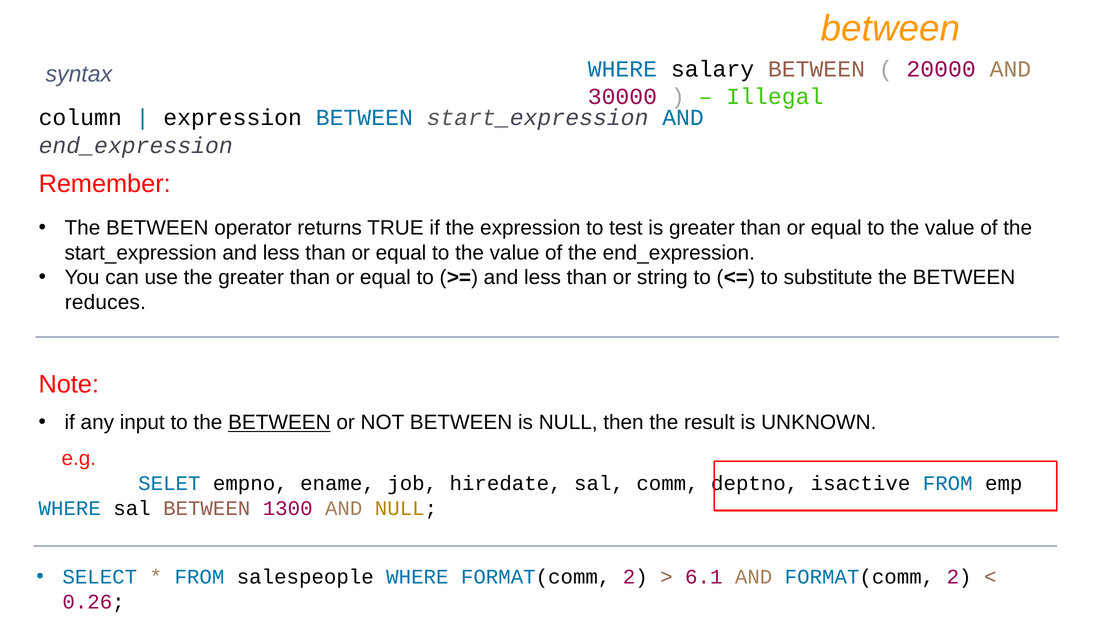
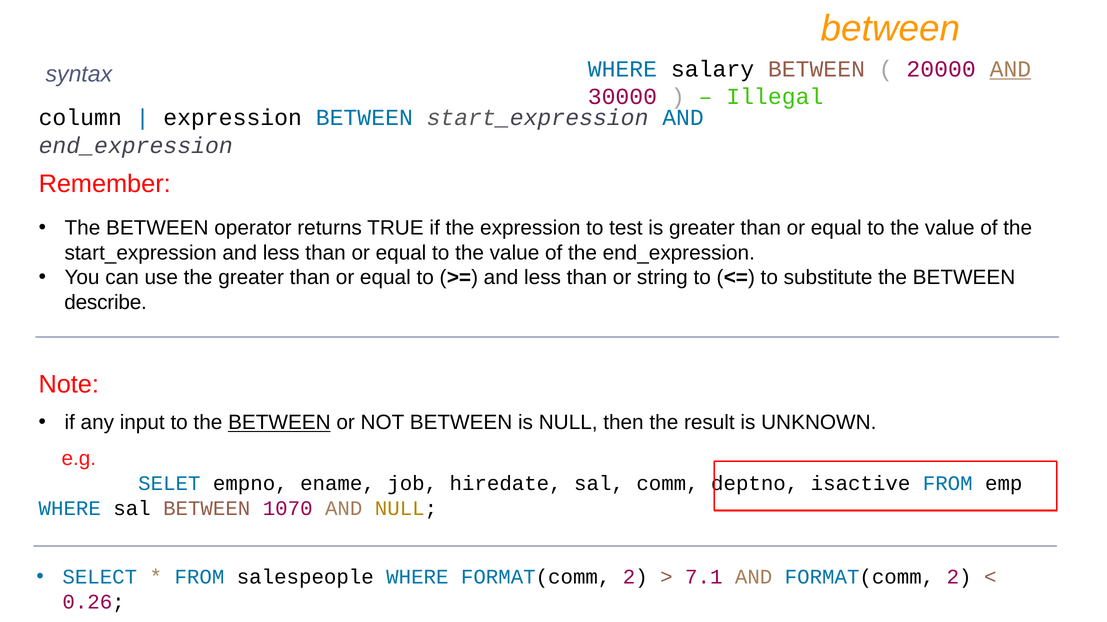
AND underline: none -> present (1010, 69)
reduces: reduces -> describe (106, 303)
1300: 1300 -> 1070 (288, 509)
6.1: 6.1 -> 7.1 (704, 578)
